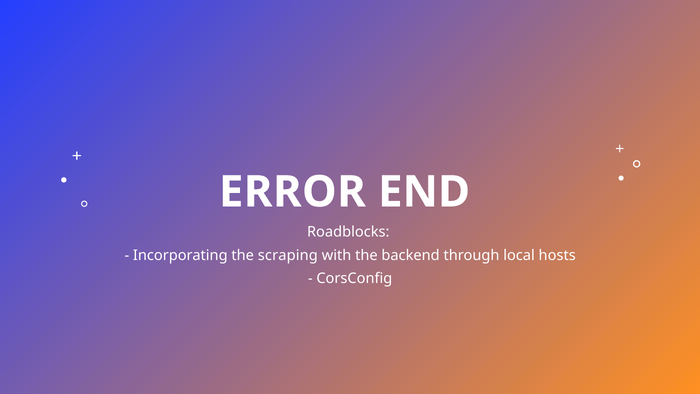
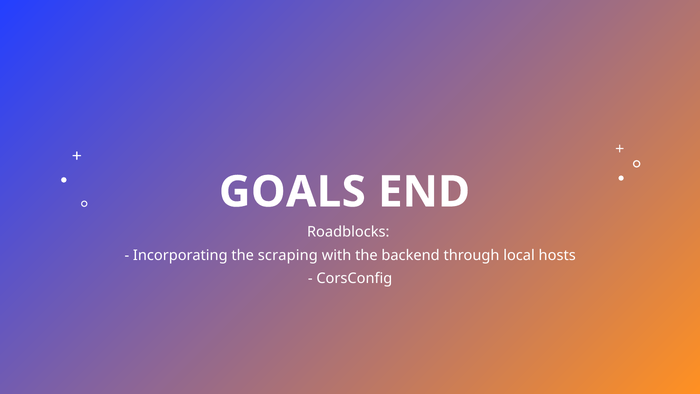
ERROR: ERROR -> GOALS (292, 192)
